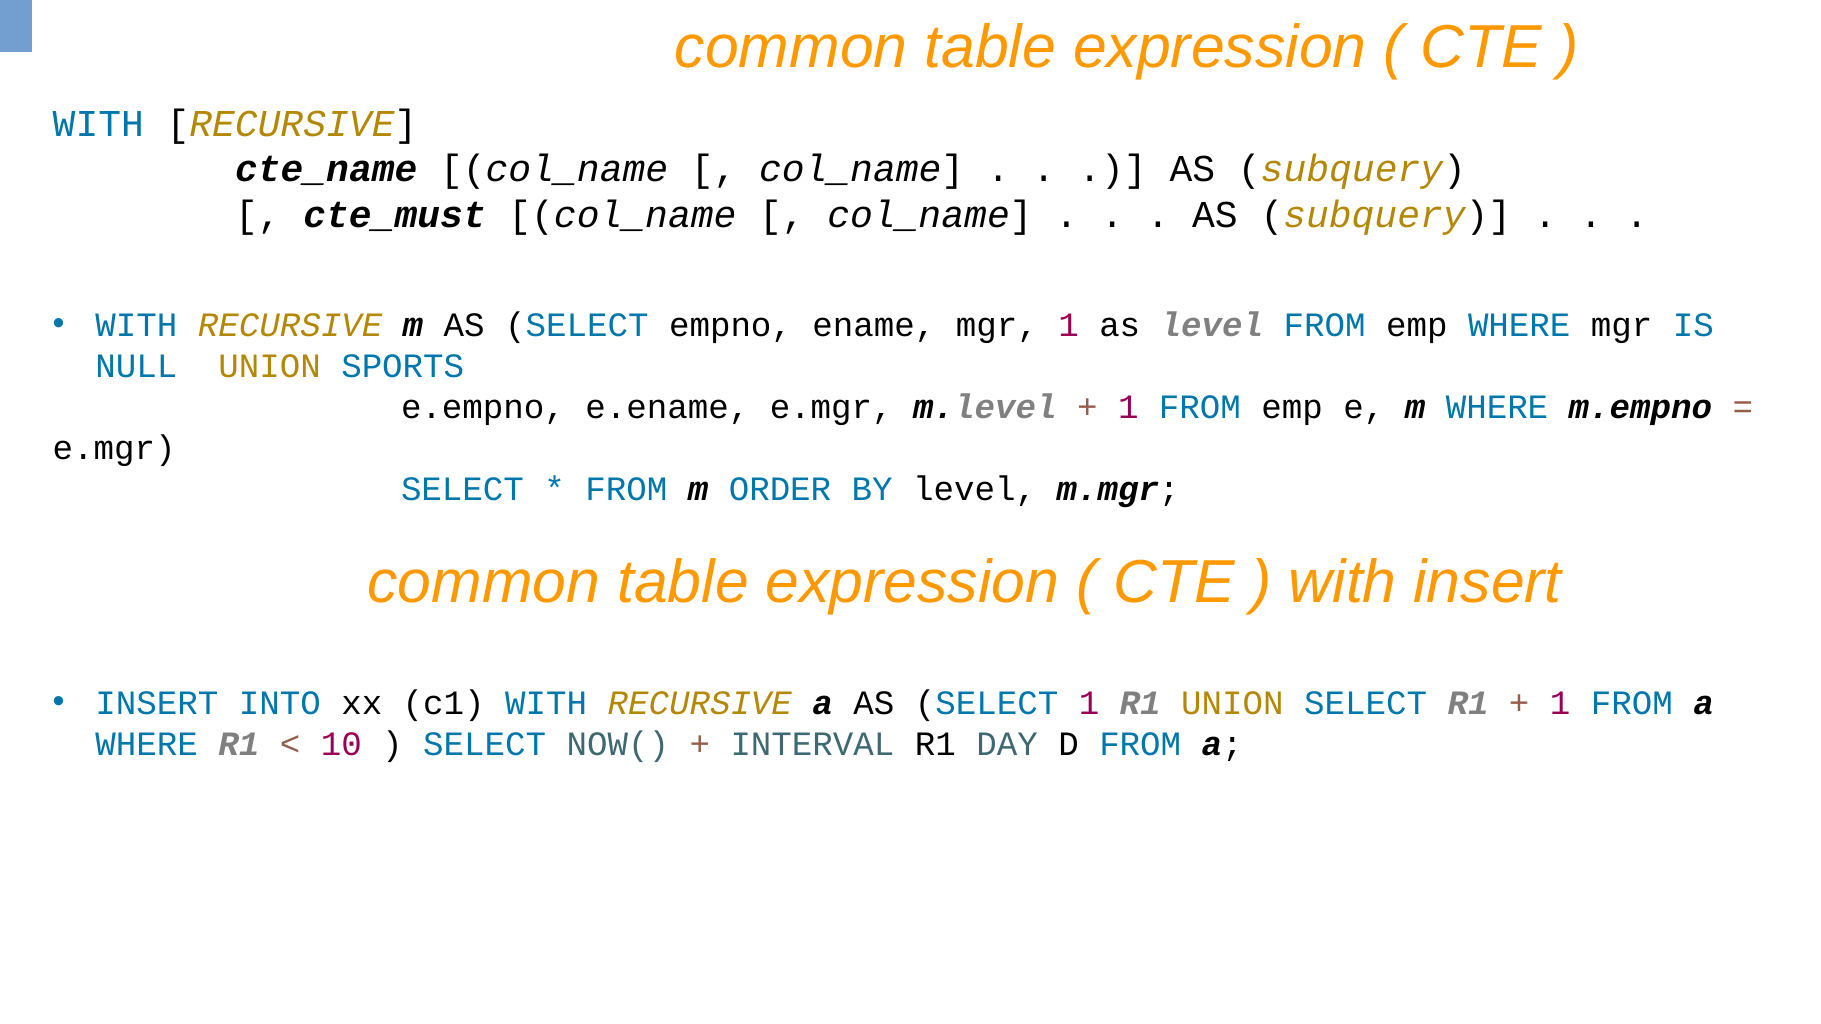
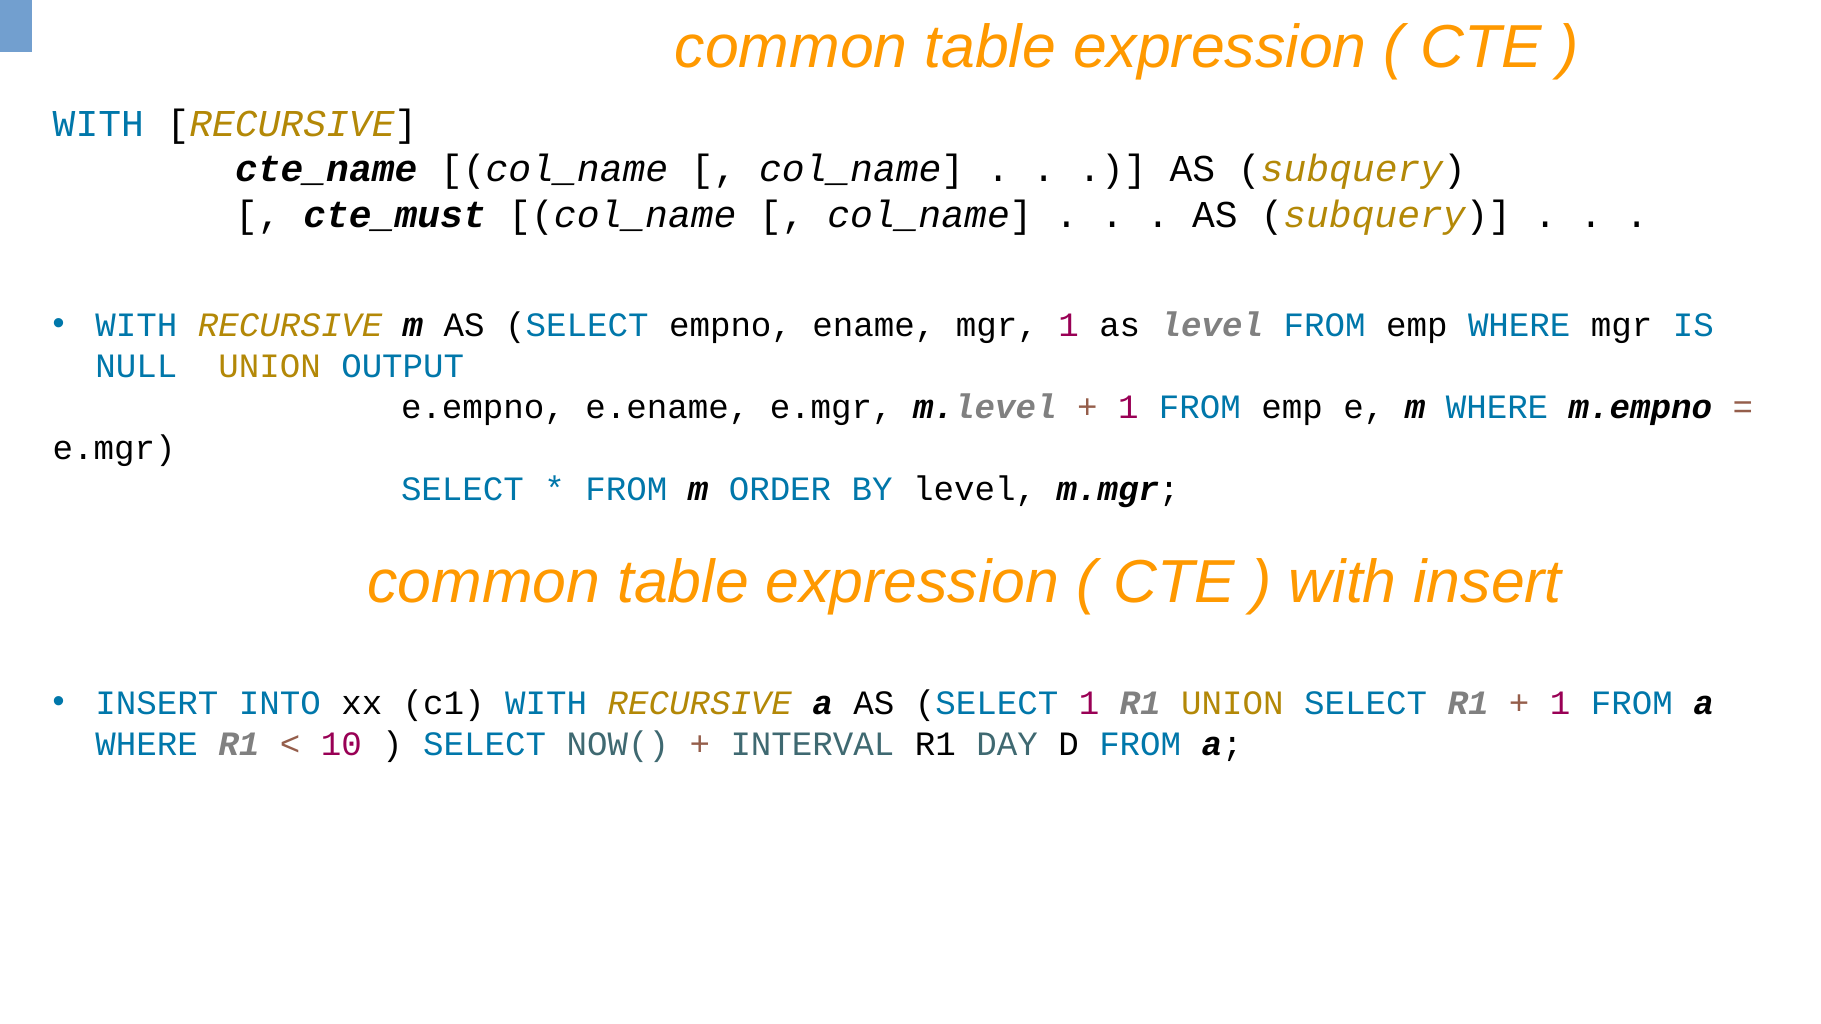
SPORTS: SPORTS -> OUTPUT (403, 366)
